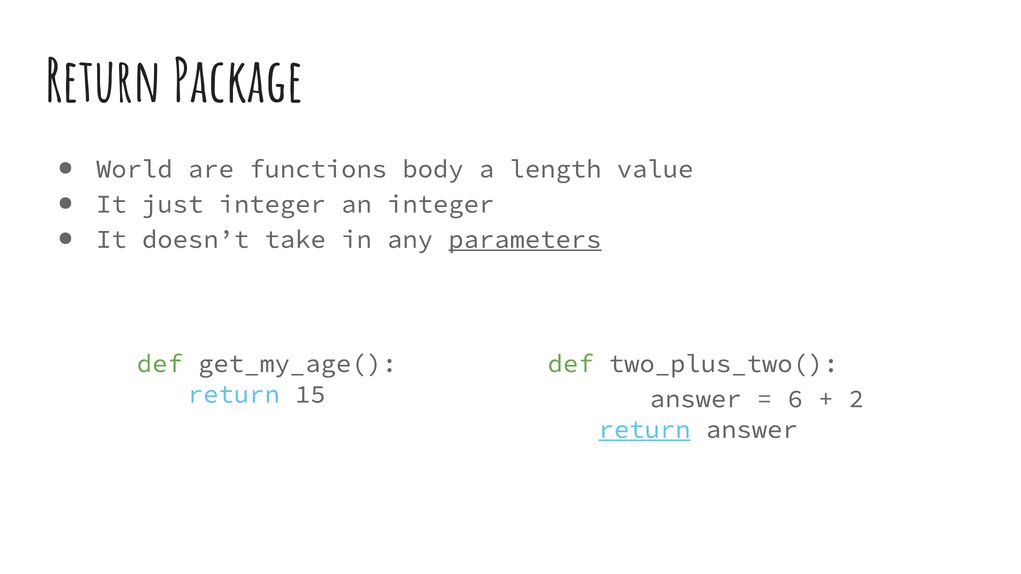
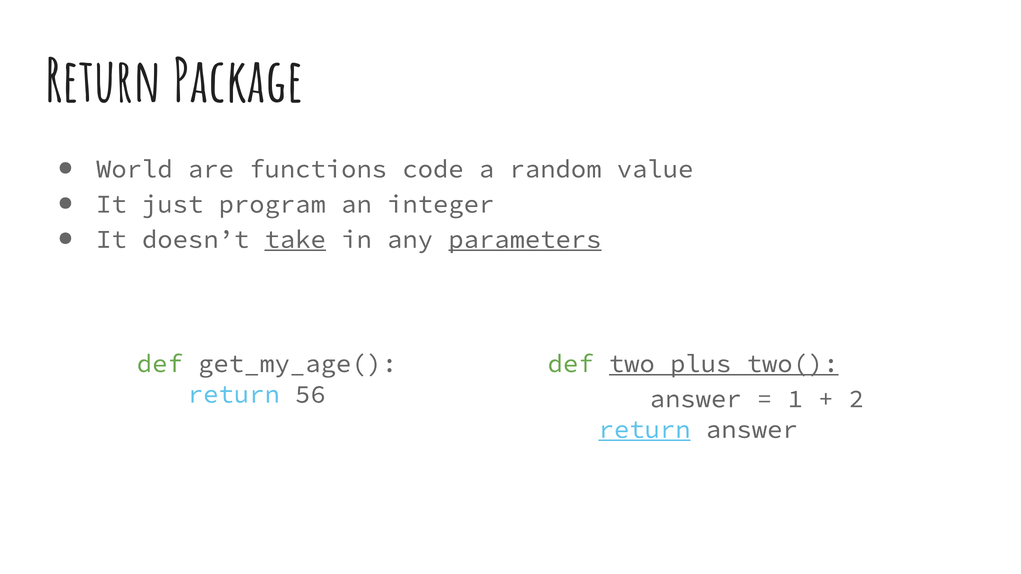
body: body -> code (433, 169)
length: length -> random (556, 169)
just integer: integer -> program (272, 204)
take underline: none -> present (295, 240)
two_plus_two( underline: none -> present (724, 364)
15: 15 -> 56 (310, 394)
6: 6 -> 1 (795, 399)
